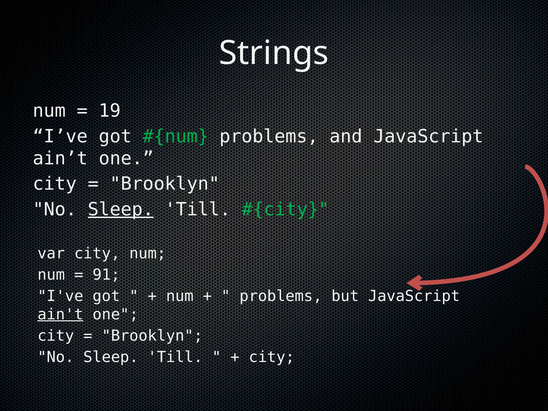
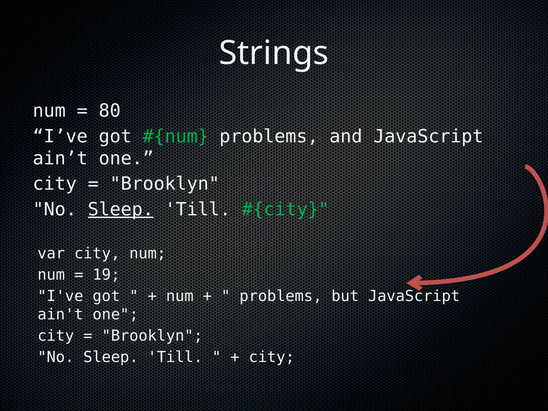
19: 19 -> 80 (110, 111)
91: 91 -> 19 (106, 275)
ain't underline: present -> none (60, 314)
